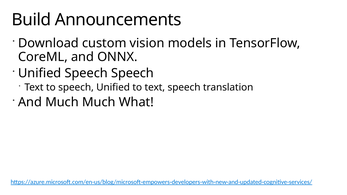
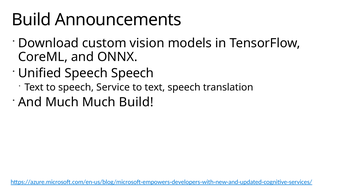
speech Unified: Unified -> Service (113, 88)
Much What: What -> Build (136, 102)
